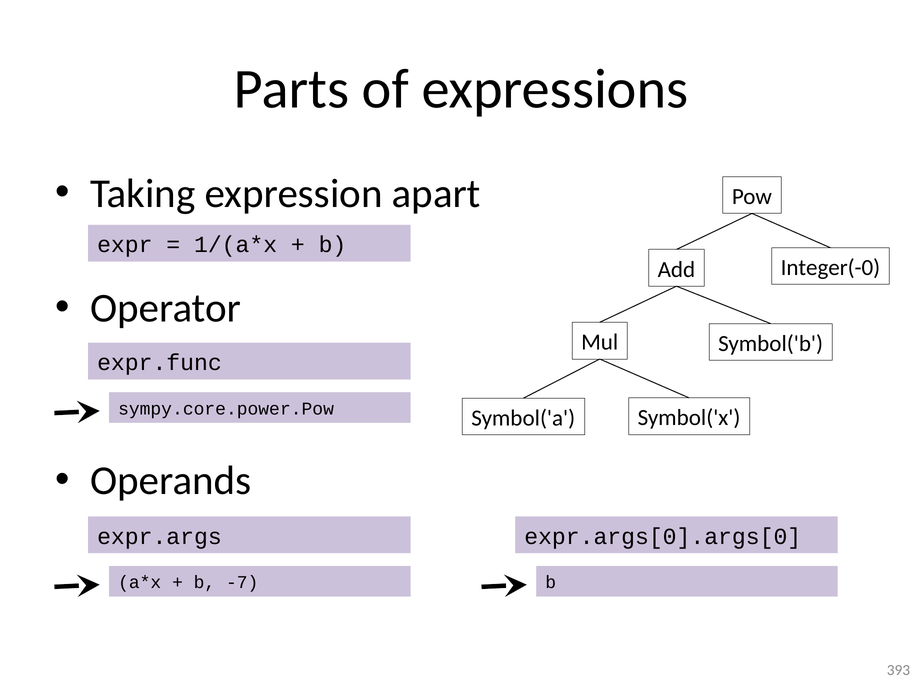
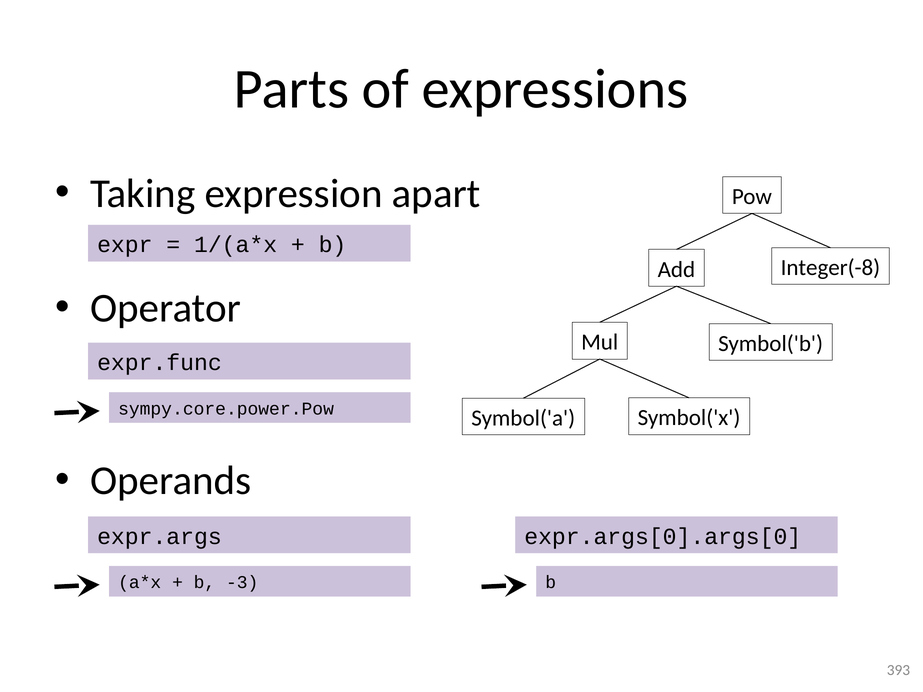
Integer(-0: Integer(-0 -> Integer(-8 (830, 268)
-7: -7 -> -3 (242, 583)
